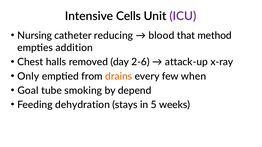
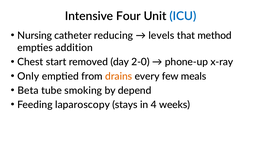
Cells: Cells -> Four (128, 16)
ICU colour: purple -> blue (183, 16)
blood: blood -> levels (161, 36)
halls: halls -> start (56, 62)
2-6: 2-6 -> 2-0 (140, 62)
attack-up: attack-up -> phone-up (186, 62)
when: when -> meals (194, 76)
Goal: Goal -> Beta (28, 91)
dehydration: dehydration -> laparoscopy (82, 105)
5: 5 -> 4 (154, 105)
